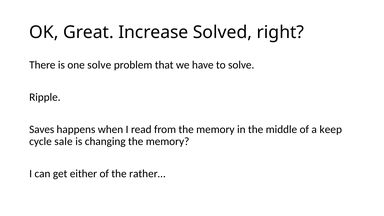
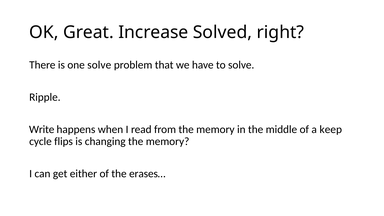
Saves: Saves -> Write (42, 129)
sale: sale -> flips (64, 141)
rather…: rather… -> erases… (147, 174)
